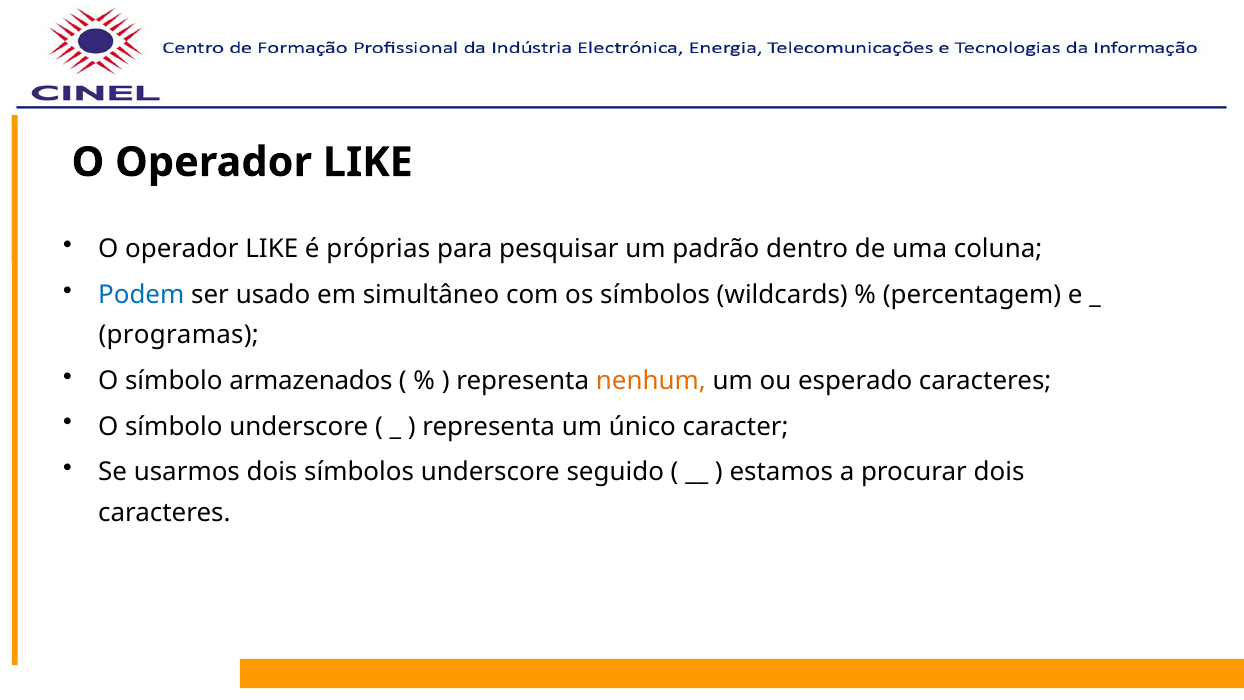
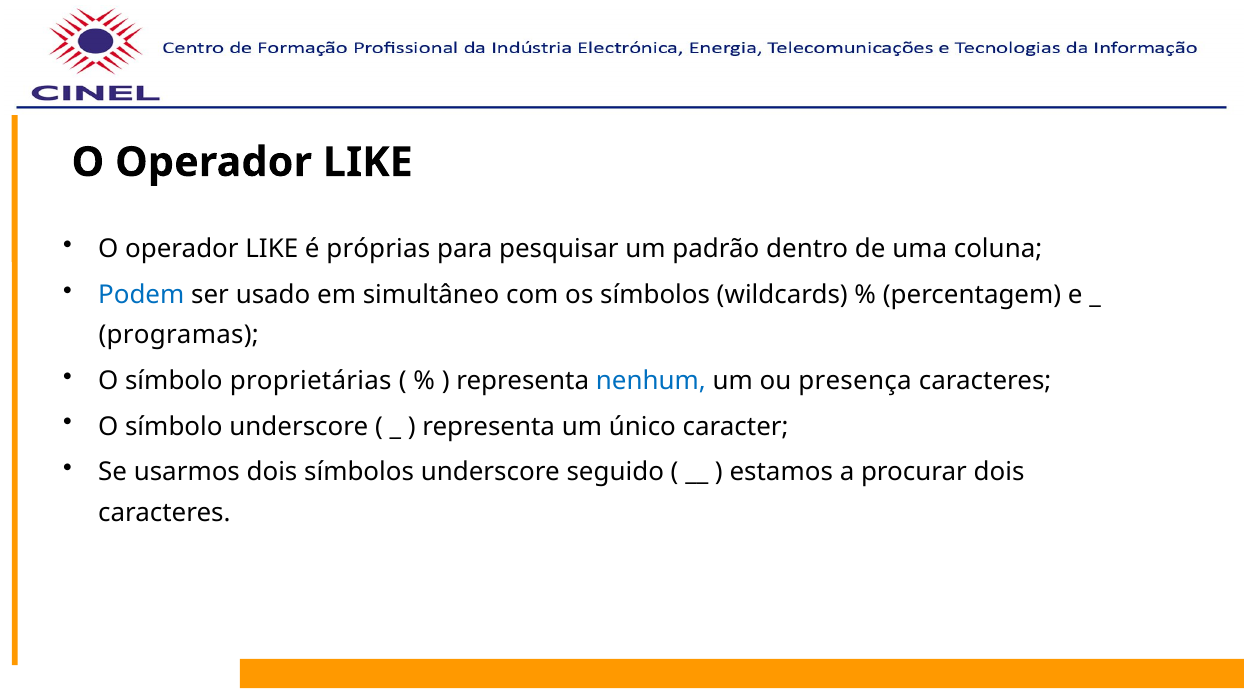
armazenados: armazenados -> proprietárias (311, 381)
nenhum colour: orange -> blue (651, 381)
esperado: esperado -> presença (855, 381)
